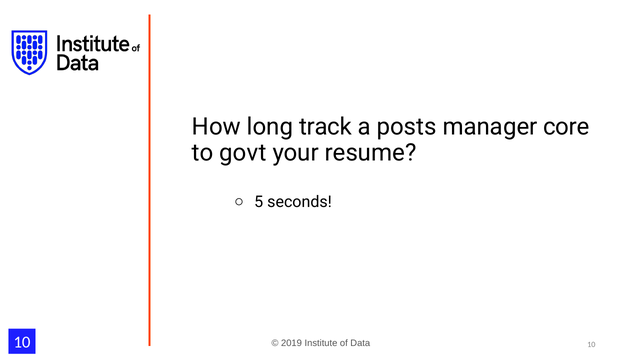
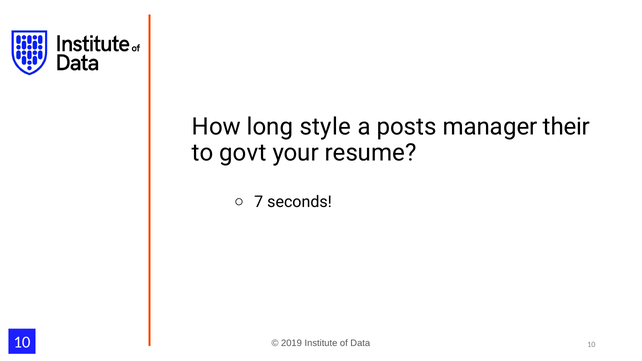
track: track -> style (325, 127)
core: core -> their (566, 127)
5: 5 -> 7 (259, 202)
